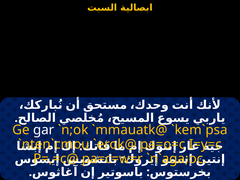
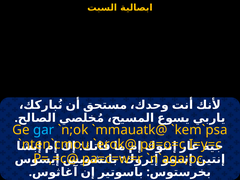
gar colour: white -> light blue (44, 130)
